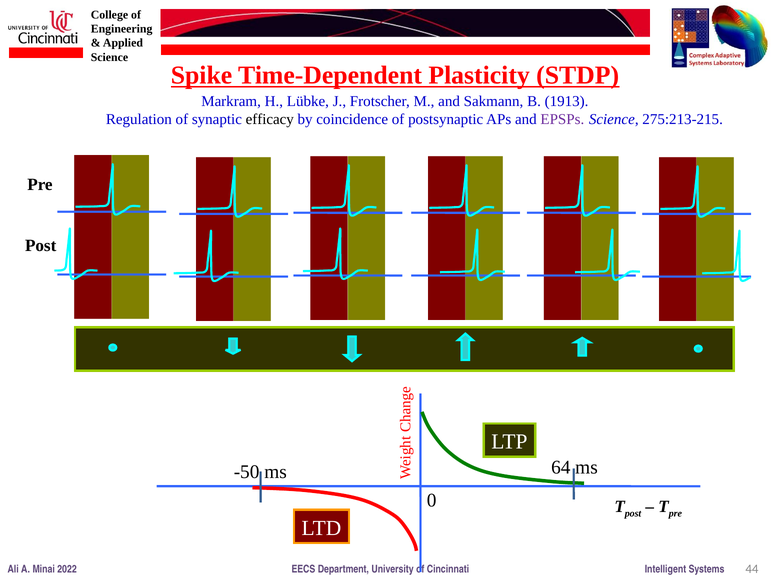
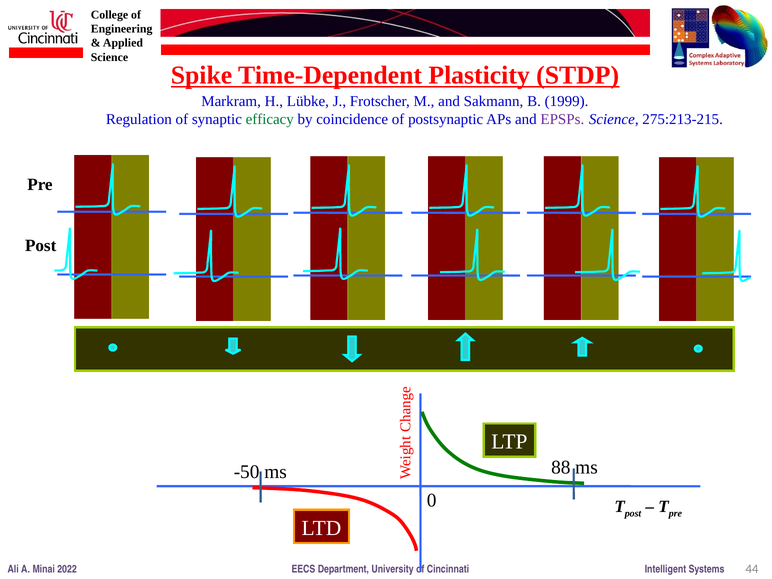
1913: 1913 -> 1999 (567, 101)
efficacy colour: black -> green (270, 119)
64: 64 -> 88 (561, 467)
